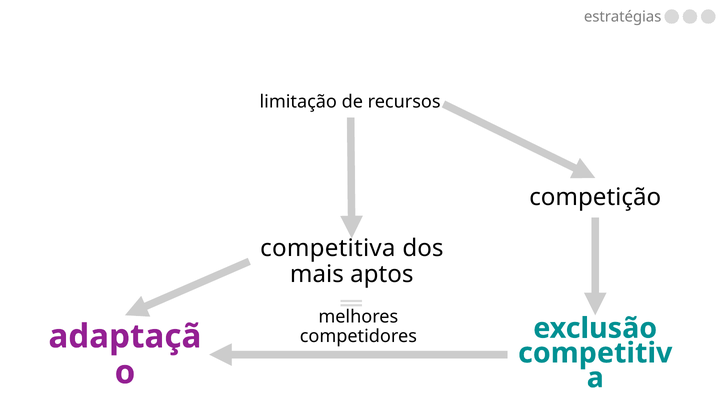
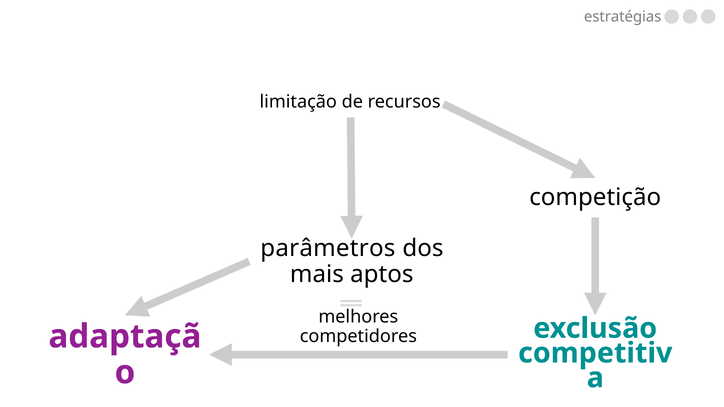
competitiva: competitiva -> parâmetros (328, 248)
